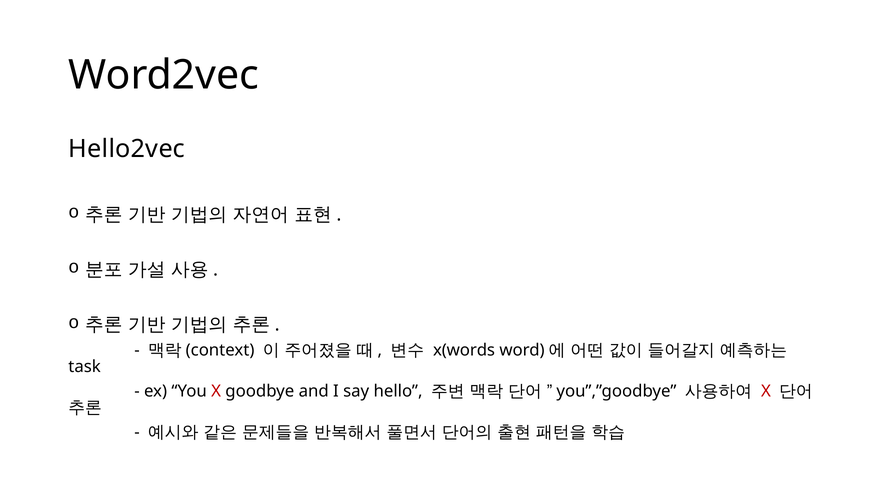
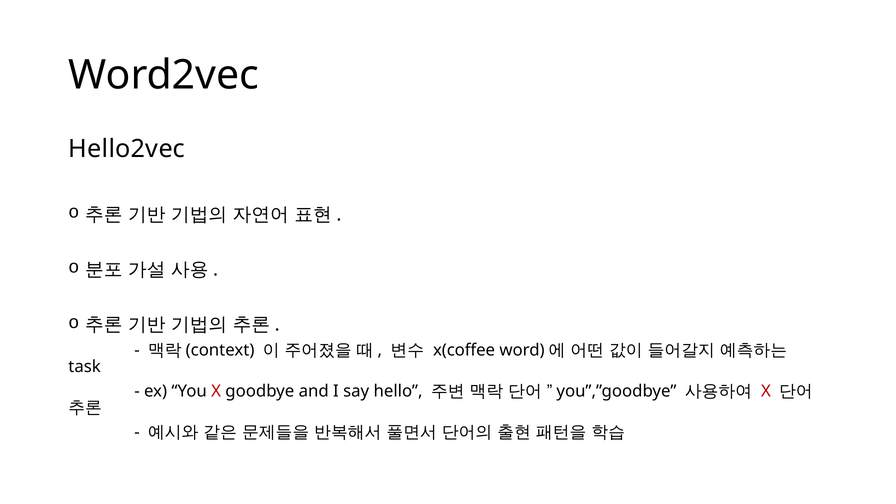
x(words: x(words -> x(coffee (464, 350)
